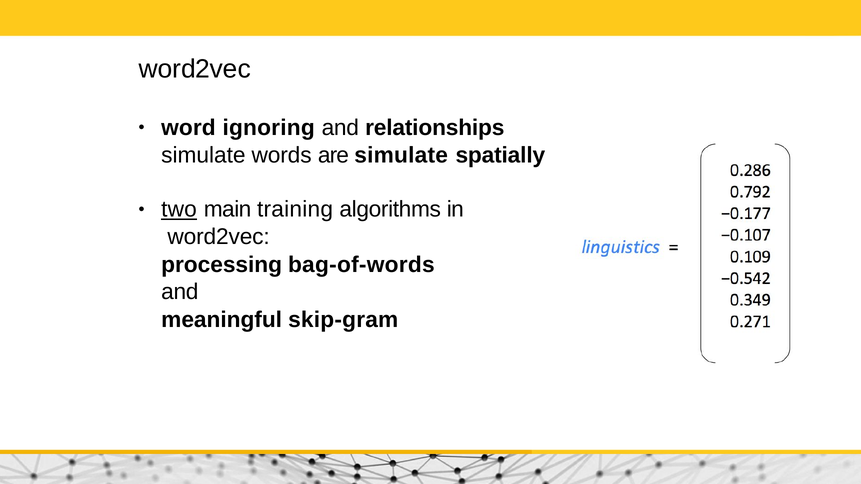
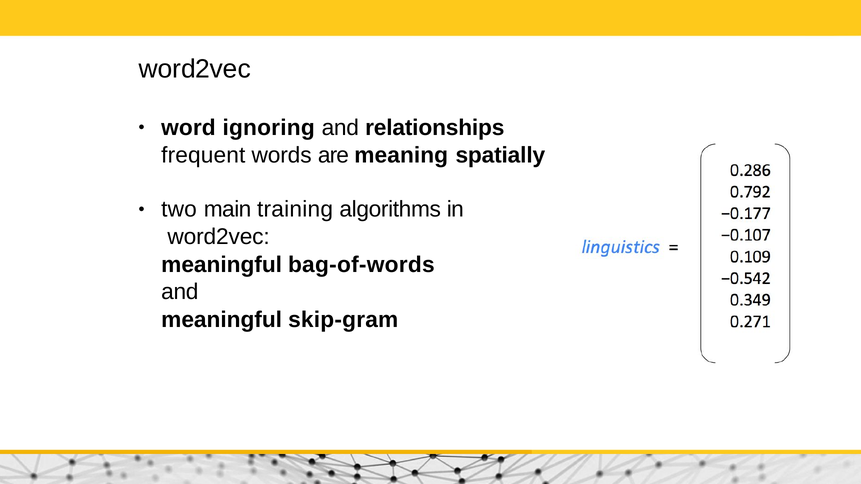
simulate: simulate -> frequent (203, 155)
are simulate: simulate -> meaning (401, 155)
two underline: present -> none (179, 210)
processing: processing -> meaningful (222, 265)
